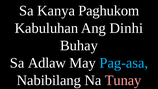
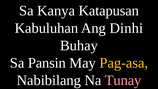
Paghukom: Paghukom -> Katapusan (109, 11)
Adlaw: Adlaw -> Pansin (47, 63)
Pag-asa colour: light blue -> yellow (124, 63)
